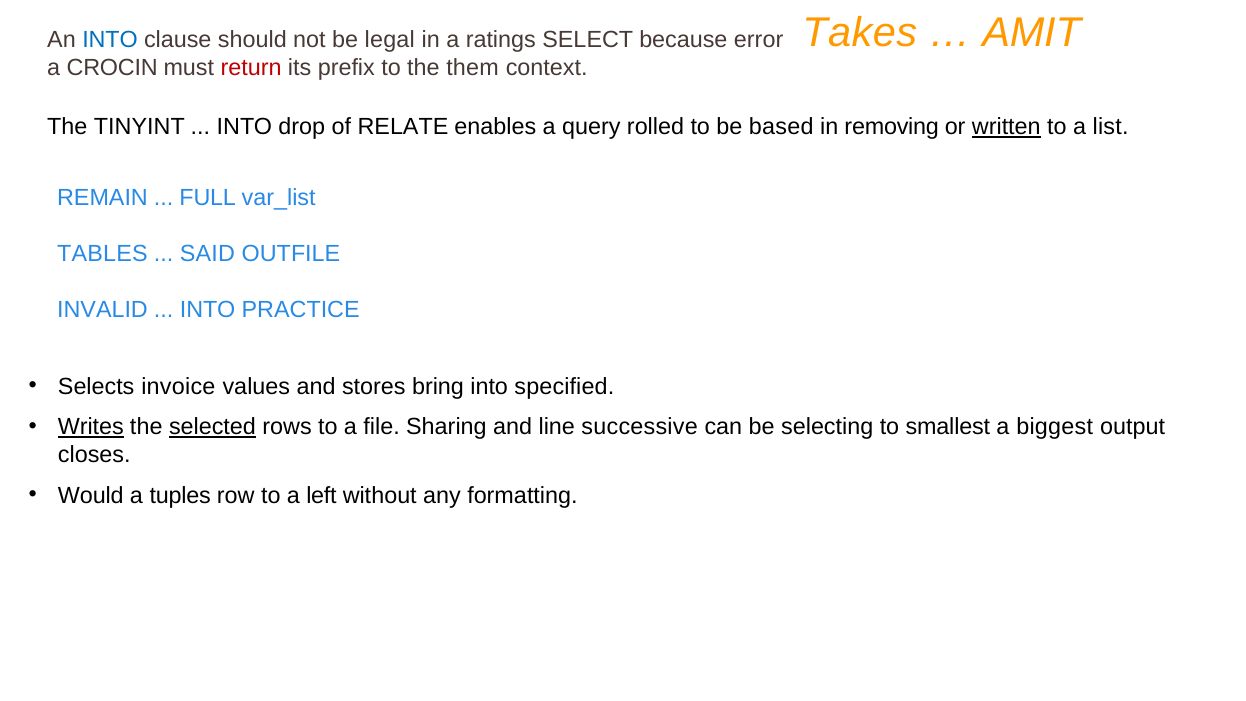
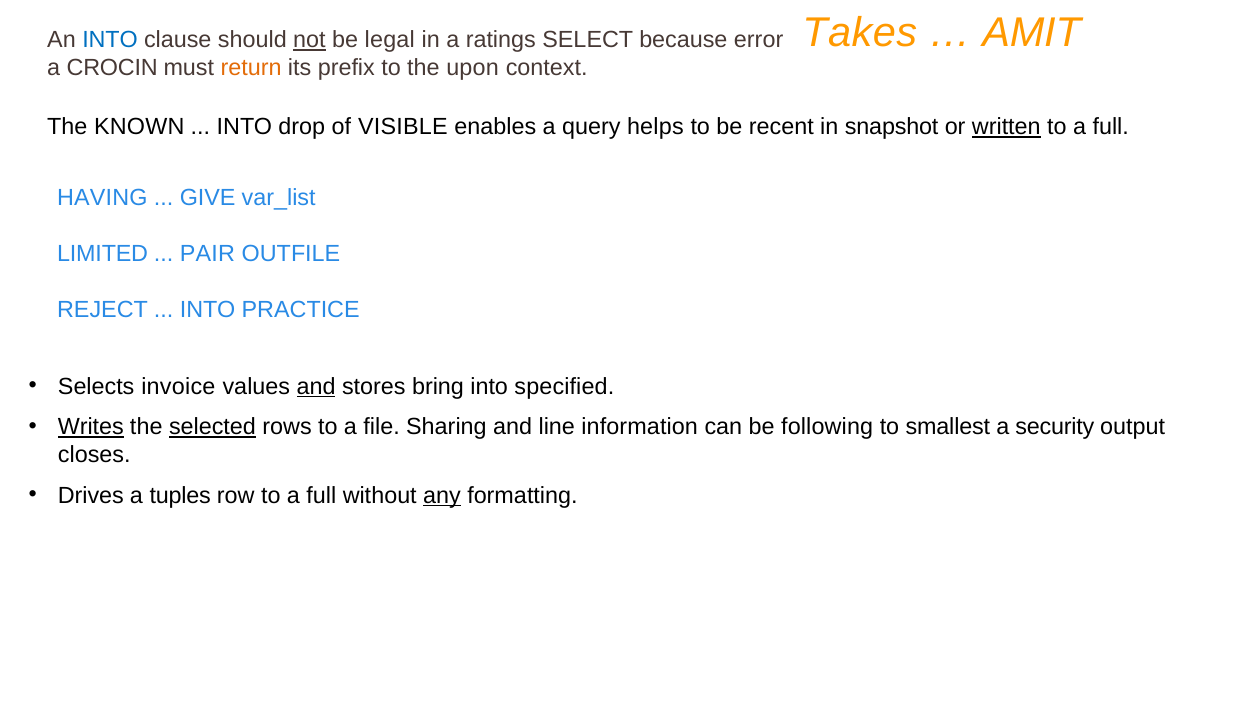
not underline: none -> present (309, 40)
return colour: red -> orange (251, 68)
them: them -> upon (473, 68)
TINYINT: TINYINT -> KNOWN (139, 127)
RELATE: RELATE -> VISIBLE (403, 127)
rolled: rolled -> helps (655, 127)
based: based -> recent (781, 127)
removing: removing -> snapshot (892, 127)
list: list -> full (1111, 127)
REMAIN: REMAIN -> HAVING (102, 198)
FULL: FULL -> GIVE (208, 198)
TABLES: TABLES -> LIMITED (103, 254)
SAID: SAID -> PAIR (207, 254)
INVALID: INVALID -> REJECT (103, 310)
and underline: none -> present (316, 386)
successive: successive -> information (640, 427)
selecting: selecting -> following (827, 427)
biggest: biggest -> security (1055, 427)
Would: Would -> Drives (91, 495)
row to a left: left -> full (321, 495)
any underline: none -> present (442, 495)
